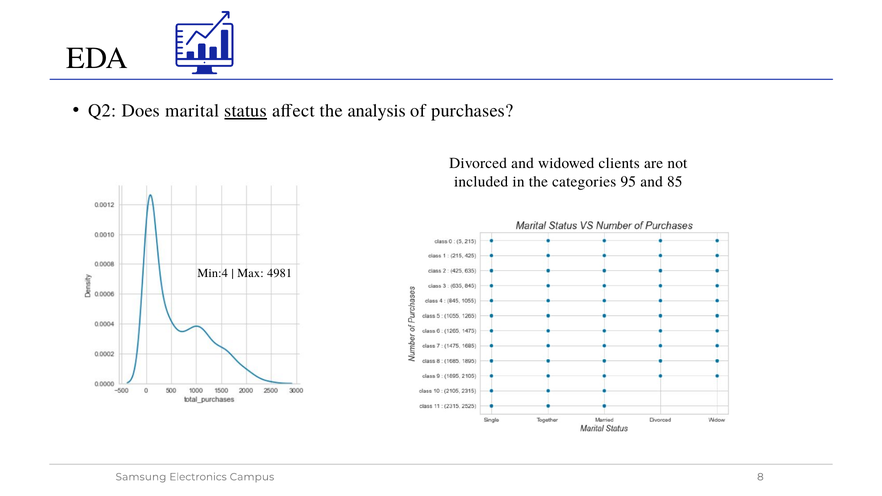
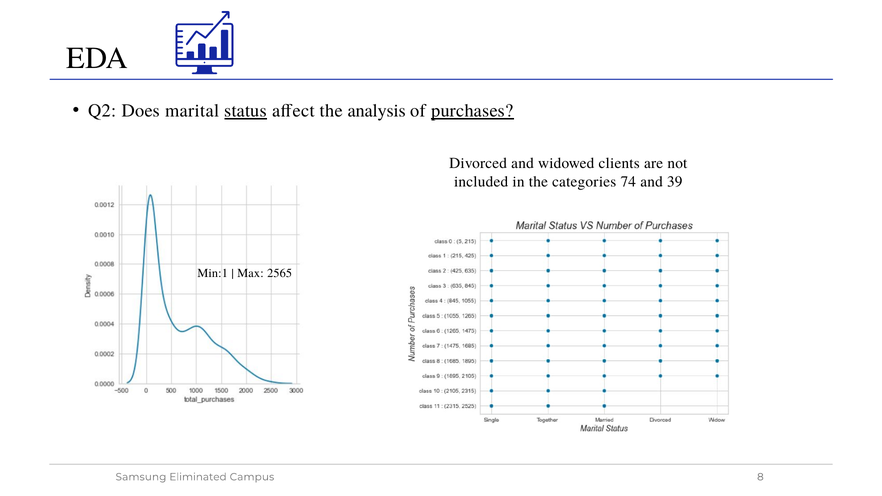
purchases underline: none -> present (472, 111)
95: 95 -> 74 (628, 182)
85: 85 -> 39 (675, 182)
Min:4: Min:4 -> Min:1 (213, 273)
4981: 4981 -> 2565 (280, 273)
Electronics: Electronics -> Eliminated (198, 477)
